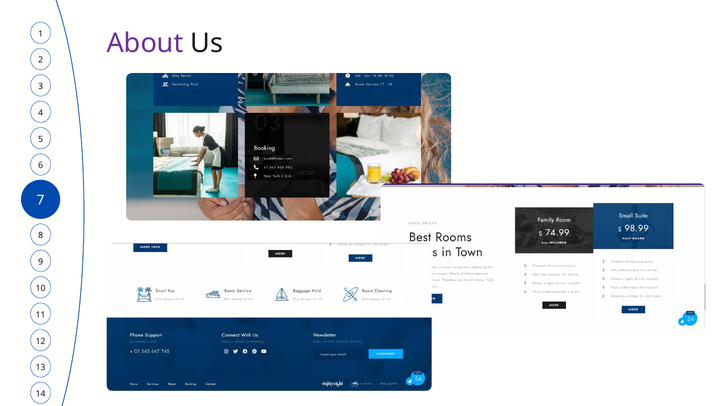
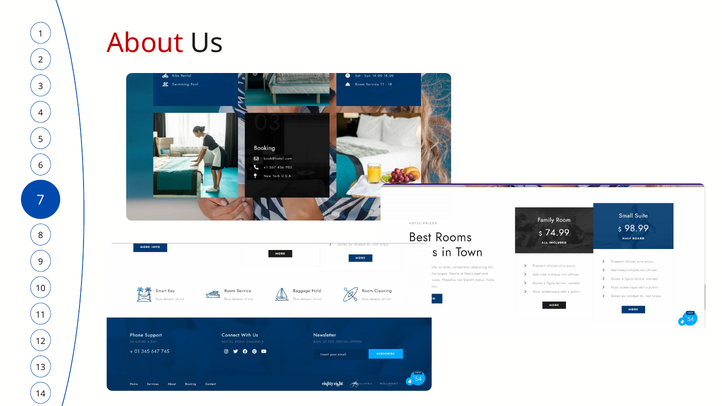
About colour: purple -> red (145, 44)
